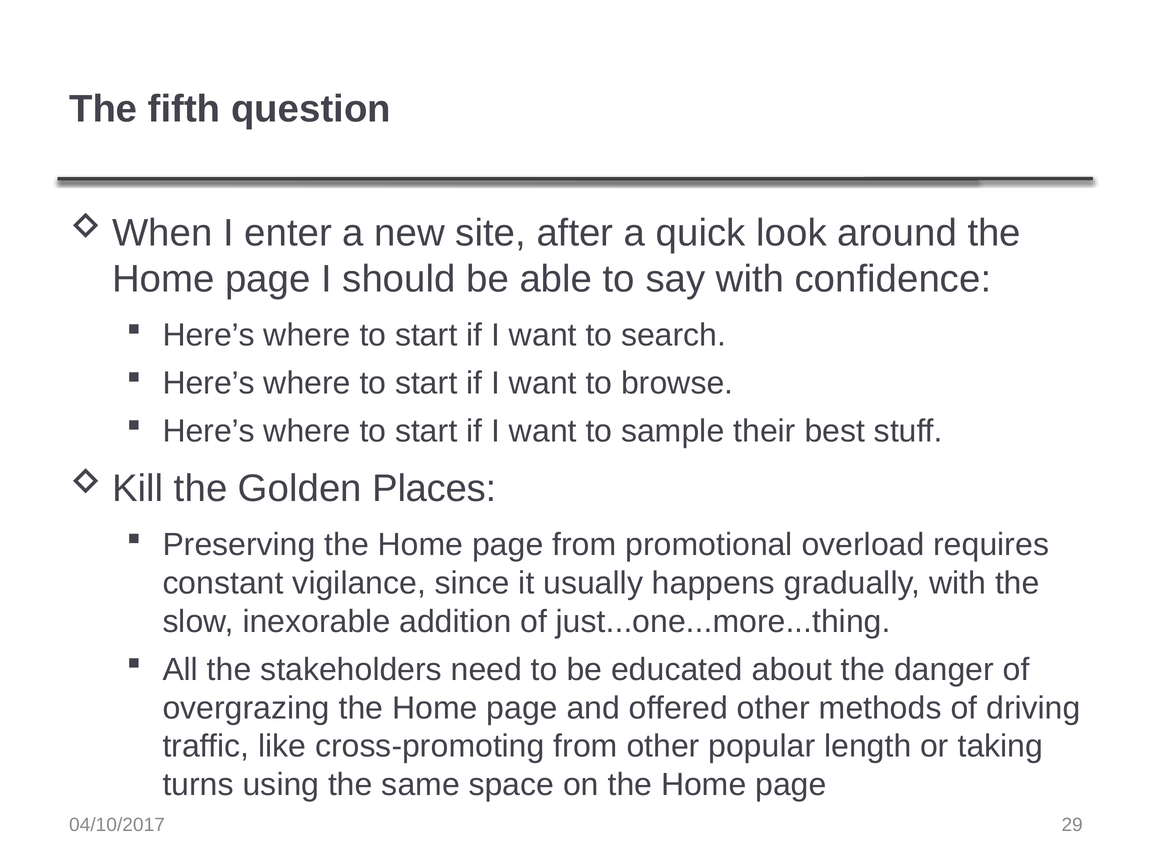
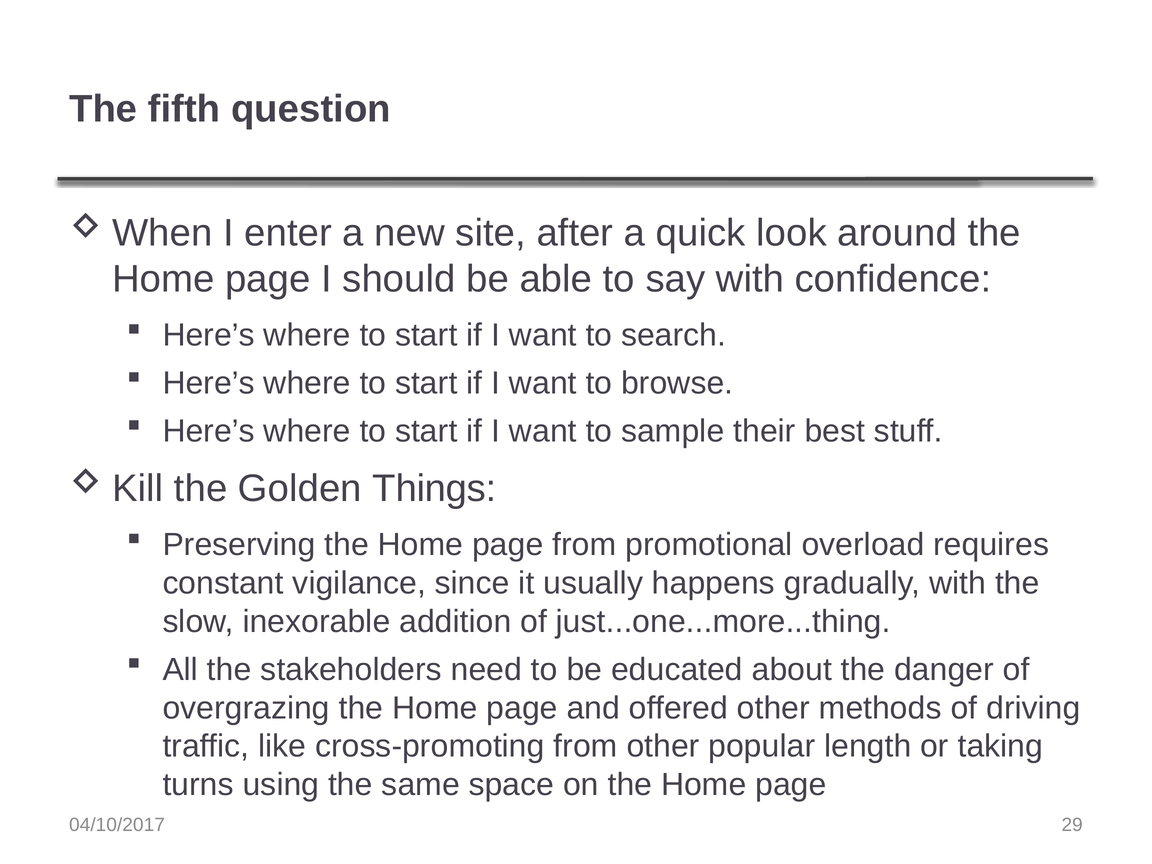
Places: Places -> Things (434, 488)
